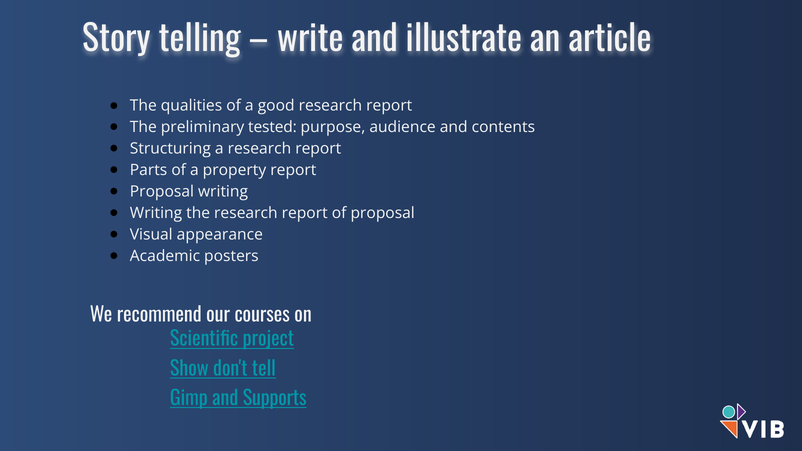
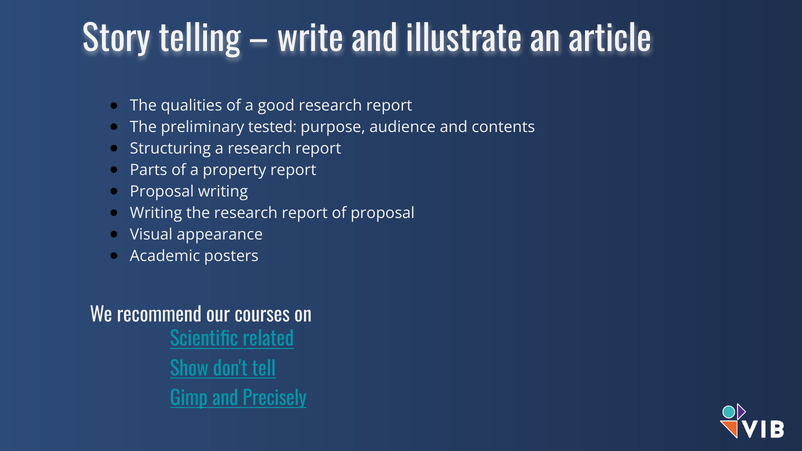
project: project -> related (268, 339)
Supports: Supports -> Precisely (275, 399)
